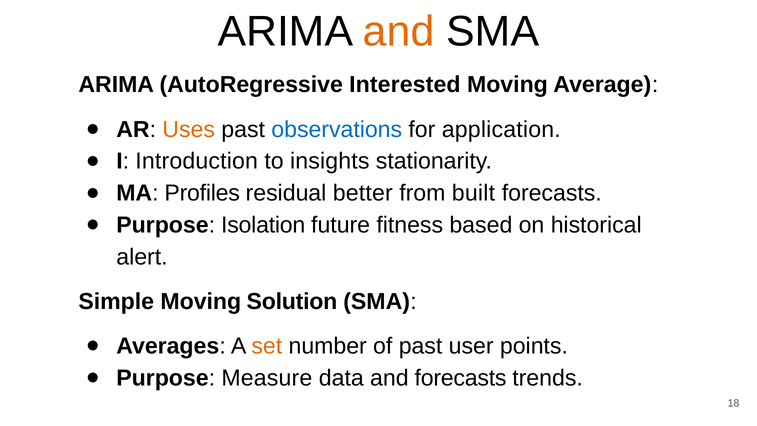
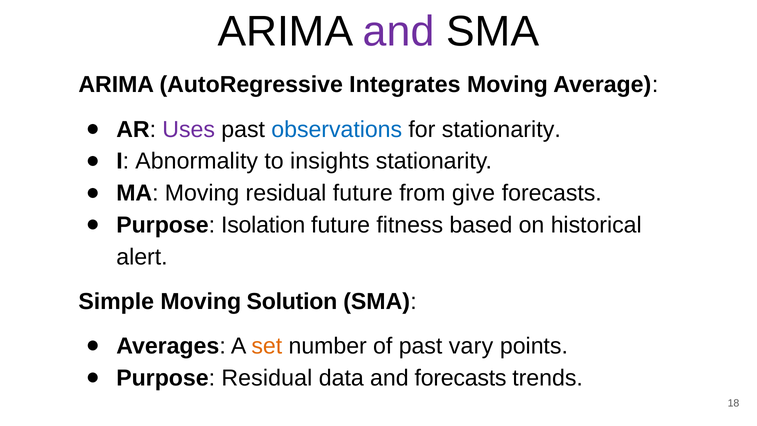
and colour: orange -> purple (399, 31)
Interested: Interested -> Integrates (405, 85)
Uses colour: orange -> purple (189, 129)
for application: application -> stationarity (501, 129)
Introduction: Introduction -> Abnormality (197, 161)
MA Profiles: Profiles -> Moving (202, 193)
residual better: better -> future (363, 193)
built: built -> give (473, 193)
user: user -> vary (471, 346)
Purpose Measure: Measure -> Residual (267, 378)
